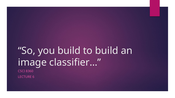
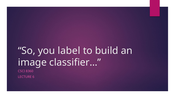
you build: build -> label (69, 51)
